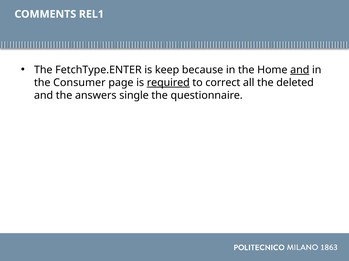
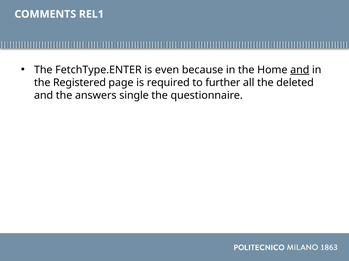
keep: keep -> even (167, 70)
Consumer: Consumer -> Registered (79, 83)
required underline: present -> none (168, 83)
correct: correct -> further (223, 83)
